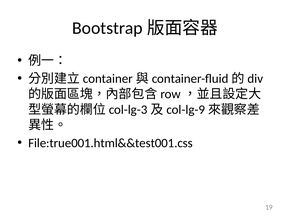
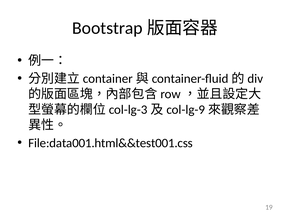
File:true001.html&&test001.css: File:true001.html&&test001.css -> File:data001.html&&test001.css (111, 143)
